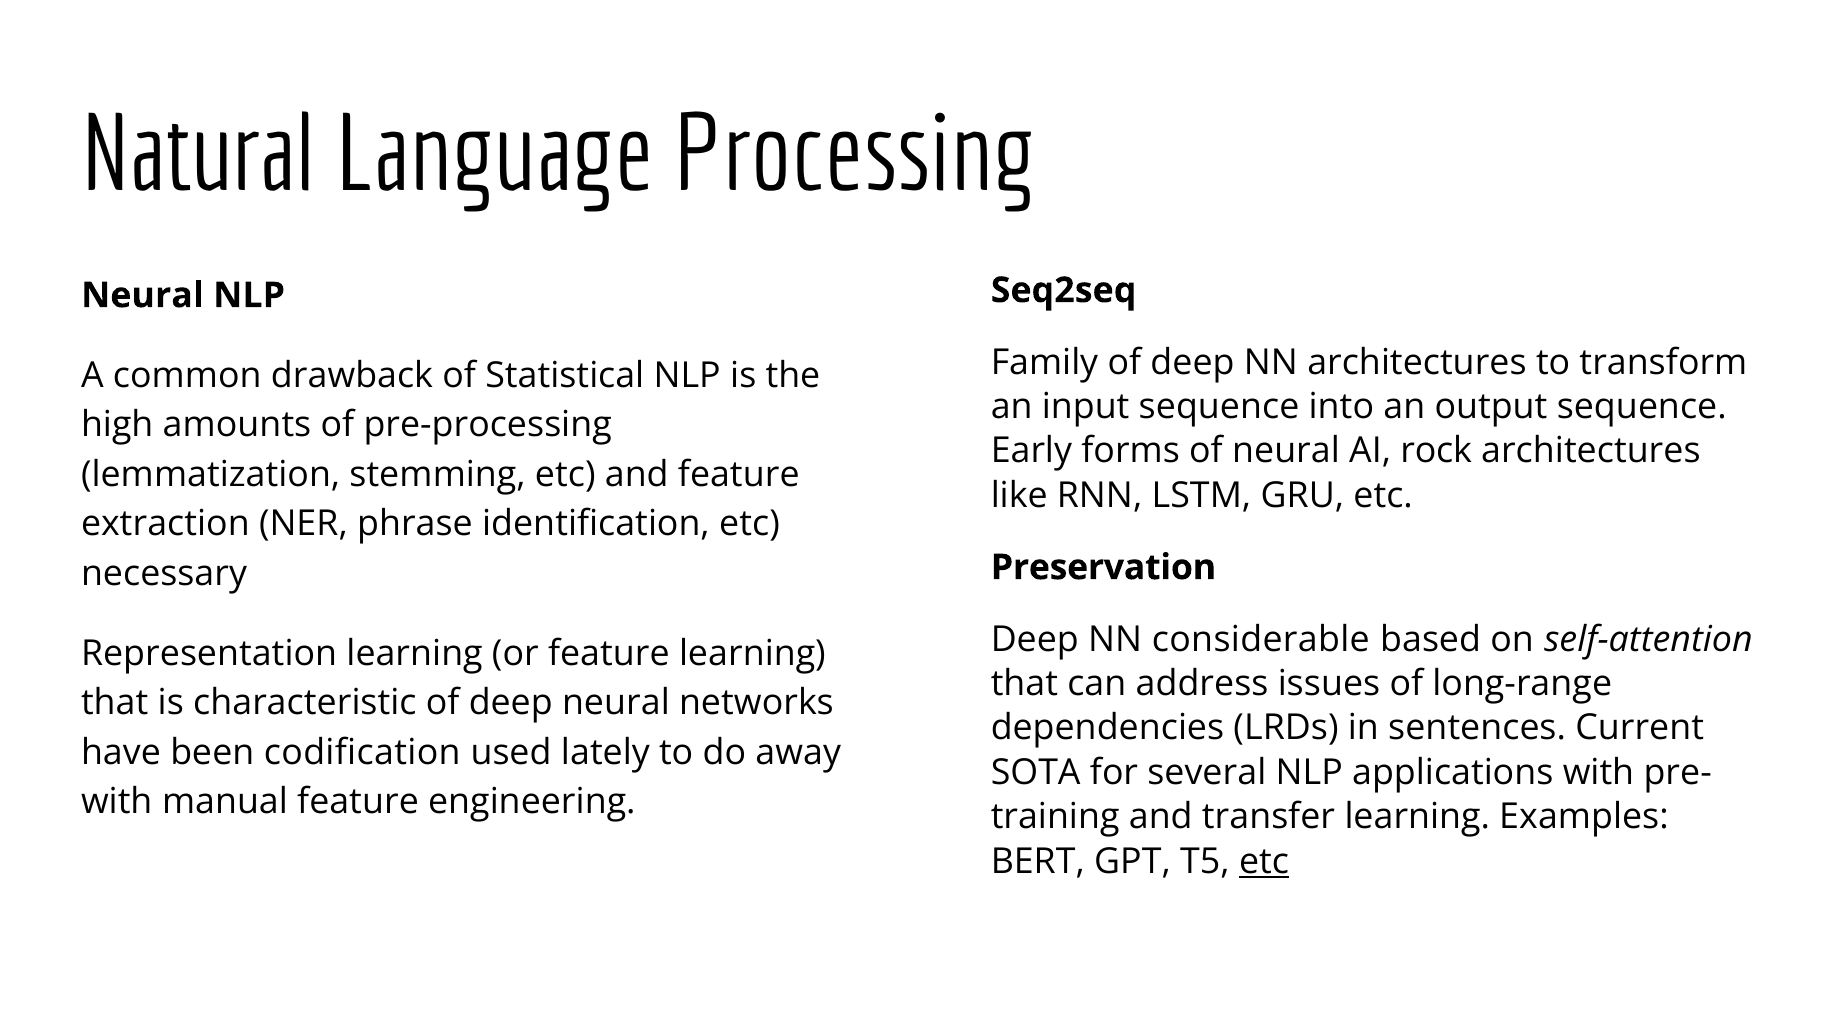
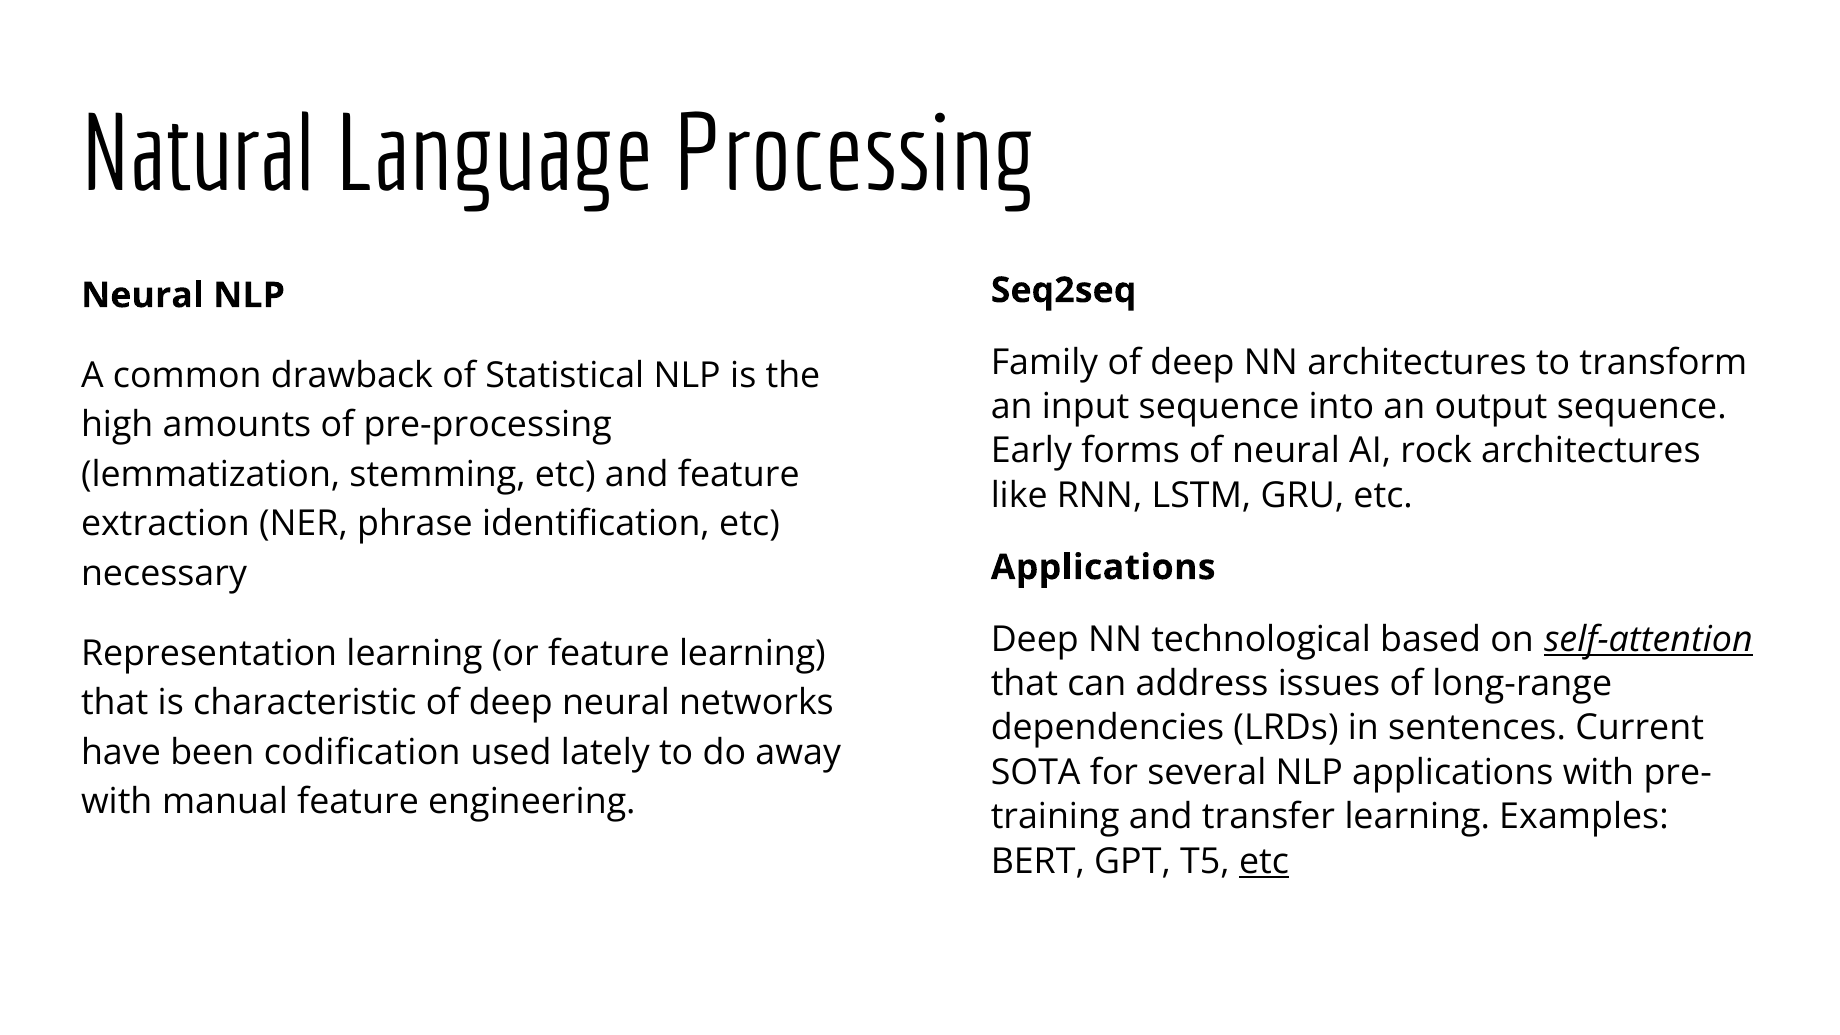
Preservation: Preservation -> Applications (1103, 567)
considerable: considerable -> technological (1261, 639)
self-attention underline: none -> present (1648, 639)
